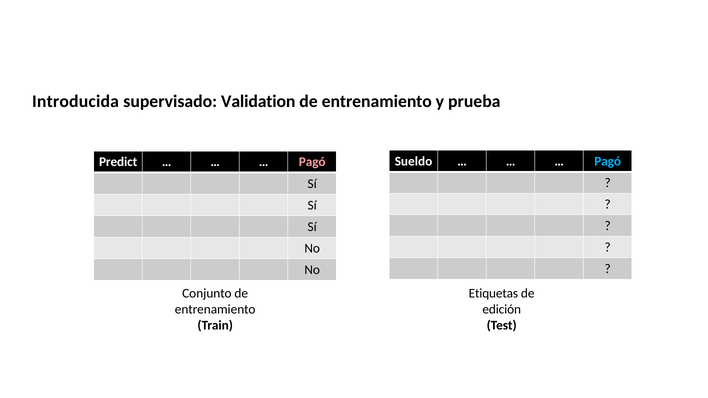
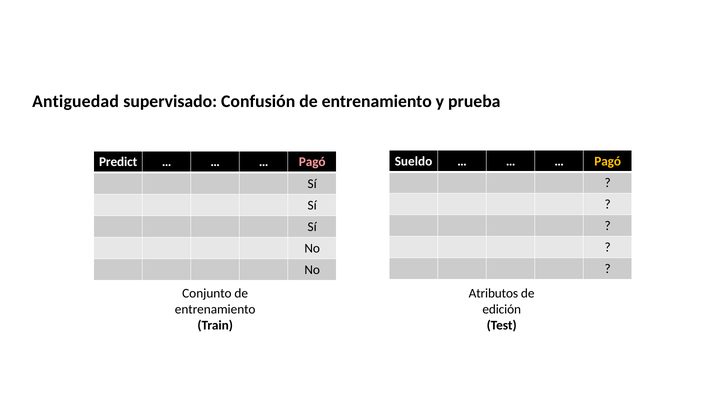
Introducida: Introducida -> Antiguedad (76, 101)
Validation: Validation -> Confusión (258, 101)
Pagó colour: light blue -> yellow (608, 161)
Etiquetas: Etiquetas -> Atributos (493, 294)
